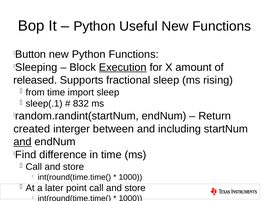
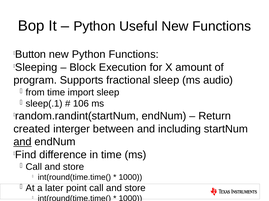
Execution underline: present -> none (123, 67)
released: released -> program (35, 81)
rising: rising -> audio (218, 81)
832: 832 -> 106 (81, 104)
